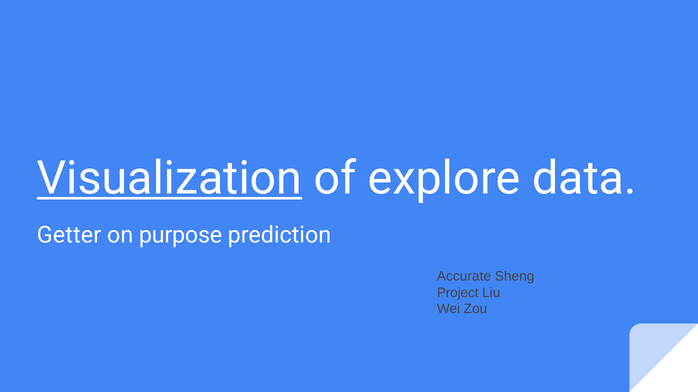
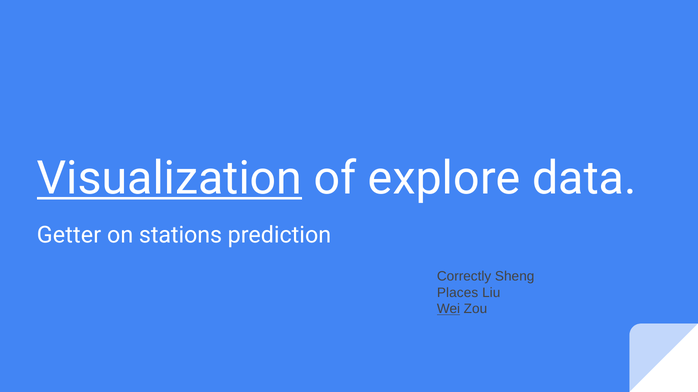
purpose: purpose -> stations (181, 235)
Accurate: Accurate -> Correctly (464, 277)
Project: Project -> Places (458, 293)
Wei underline: none -> present (448, 309)
